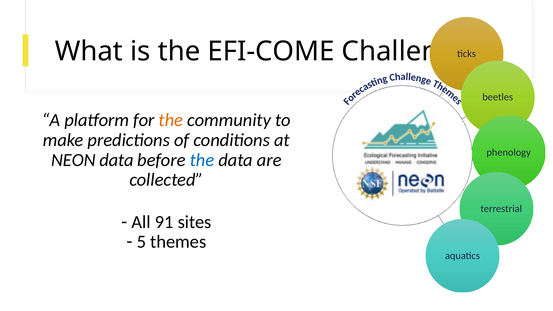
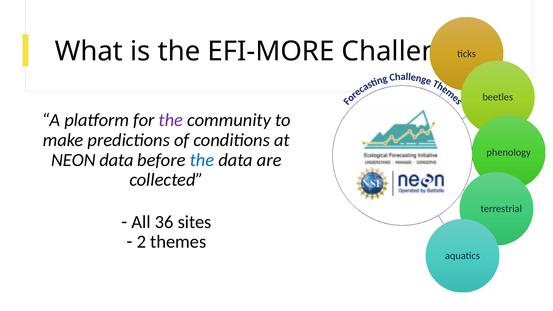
EFI-COME: EFI-COME -> EFI-MORE (271, 51)
the colour: orange -> purple (171, 120)
91: 91 -> 36 (164, 222)
5: 5 -> 2 (141, 242)
